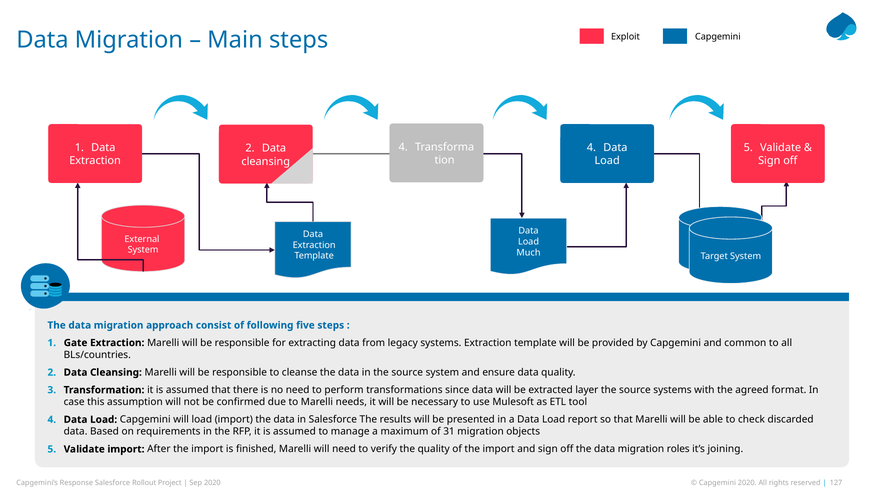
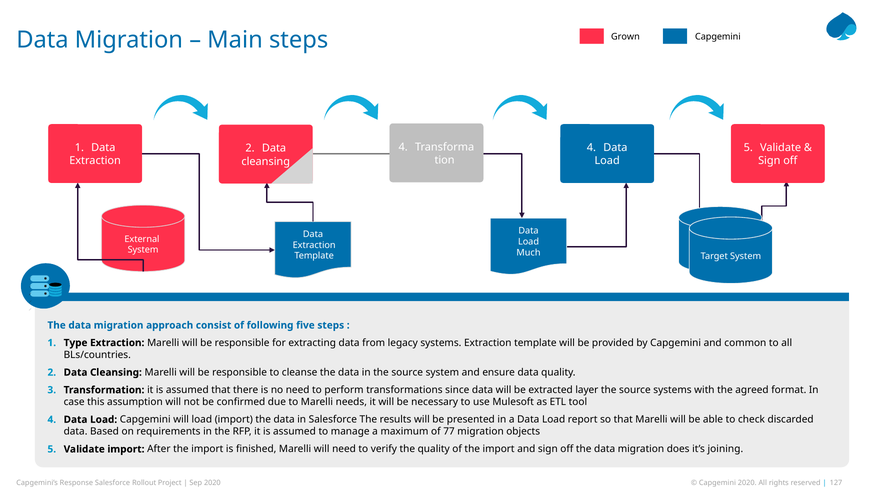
Exploit: Exploit -> Grown (625, 37)
Gate: Gate -> Type (76, 343)
31: 31 -> 77 (449, 431)
roles: roles -> does (678, 449)
